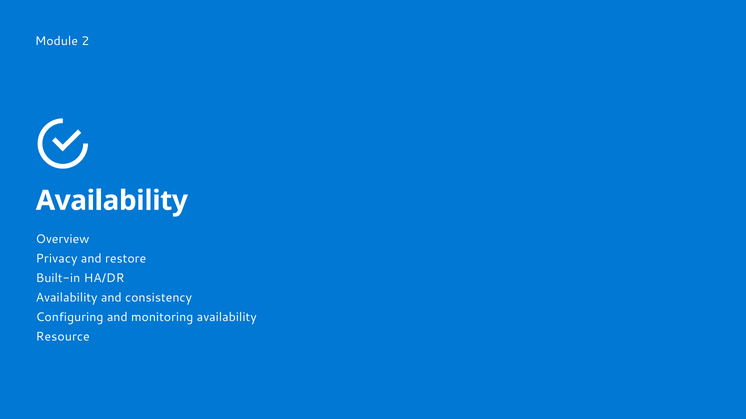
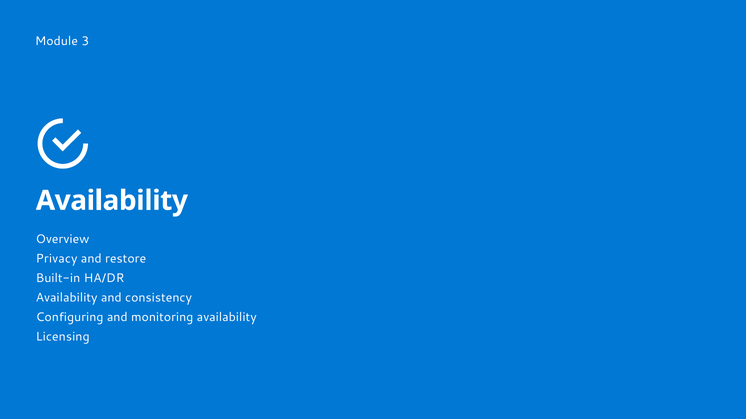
2: 2 -> 3 (85, 41)
Resource: Resource -> Licensing (63, 337)
